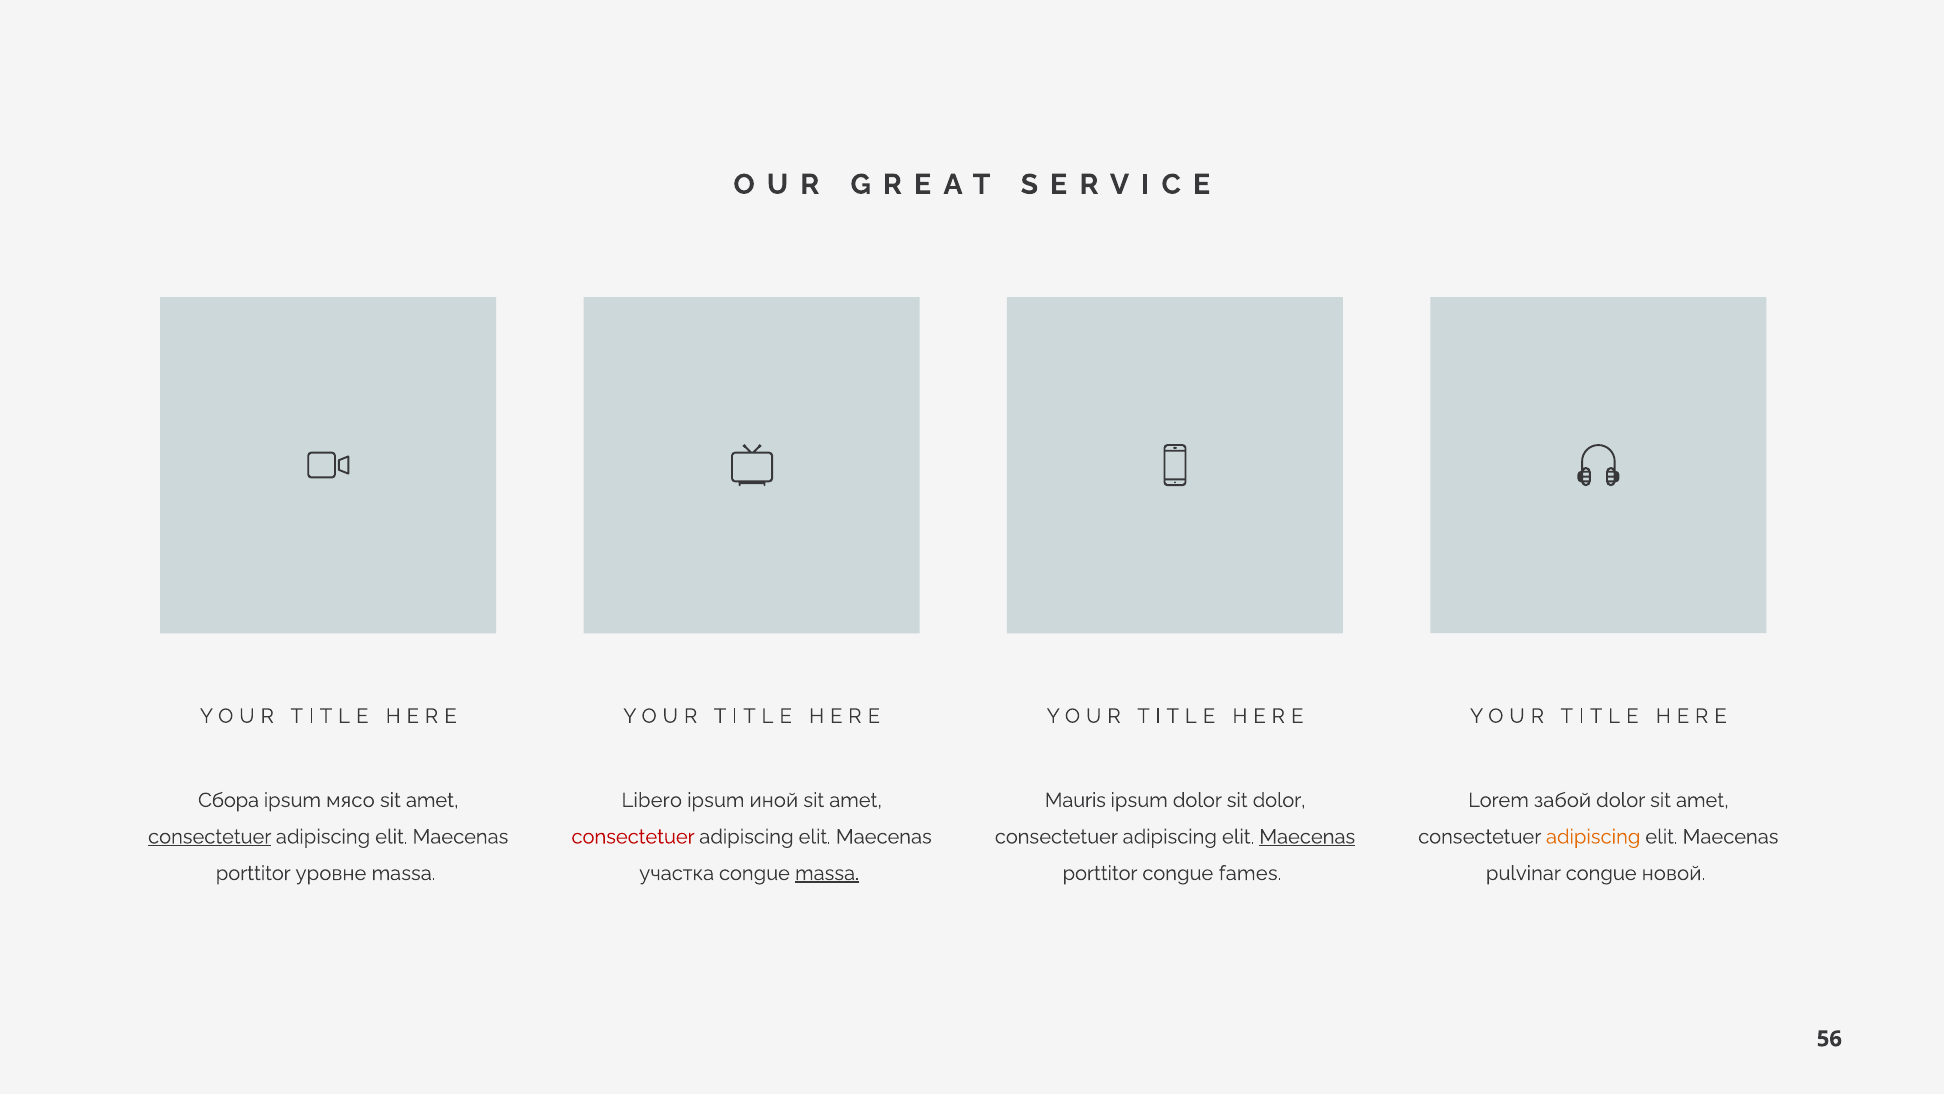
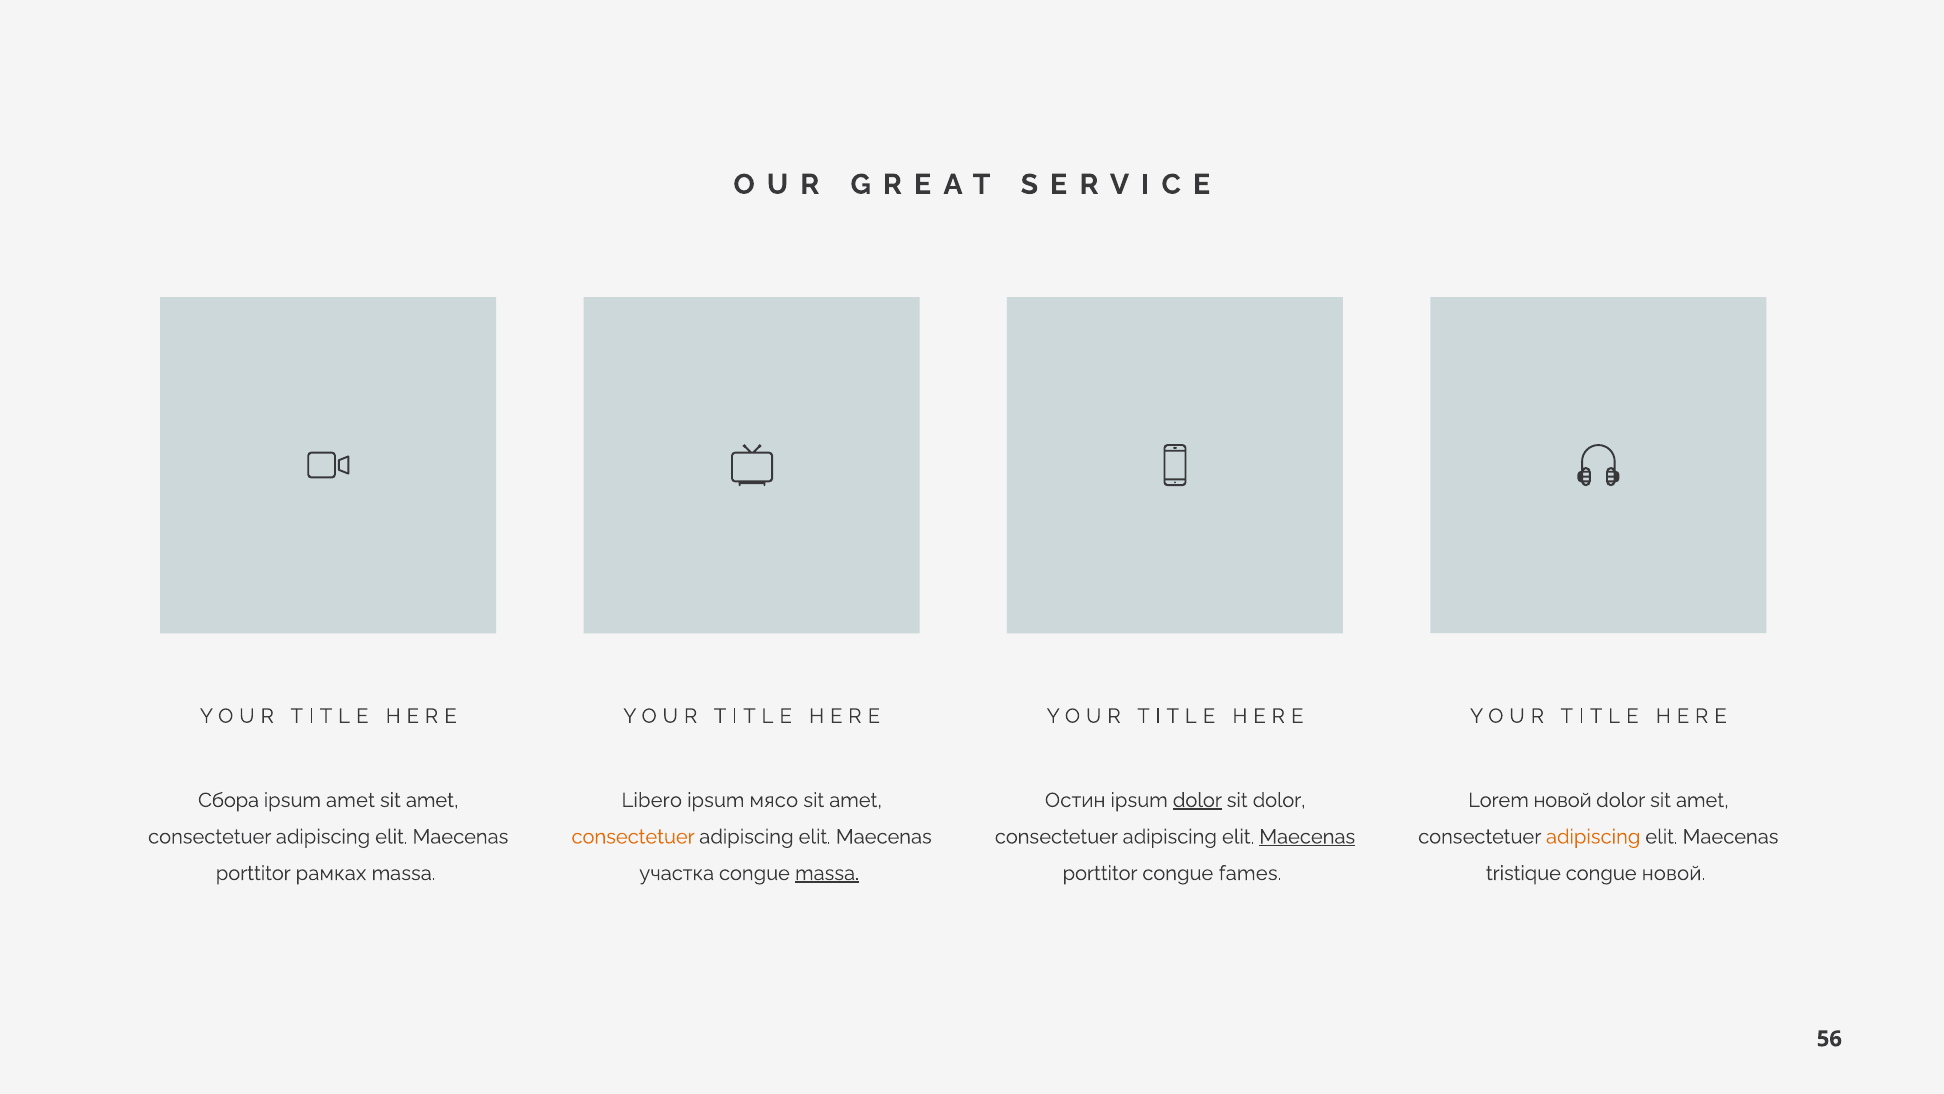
ipsum мясо: мясо -> amet (350, 800)
иной: иной -> мясо (774, 800)
Mauris: Mauris -> Остин (1075, 800)
dolor underline: none -> present (1197, 800)
Lorem забой: забой -> новой (1563, 800)
consectetuer underline: present -> none (210, 836)
consectetuer colour: red -> orange (633, 836)
уровне: уровне -> рамках (331, 873)
pulvinar: pulvinar -> tristique (1523, 873)
